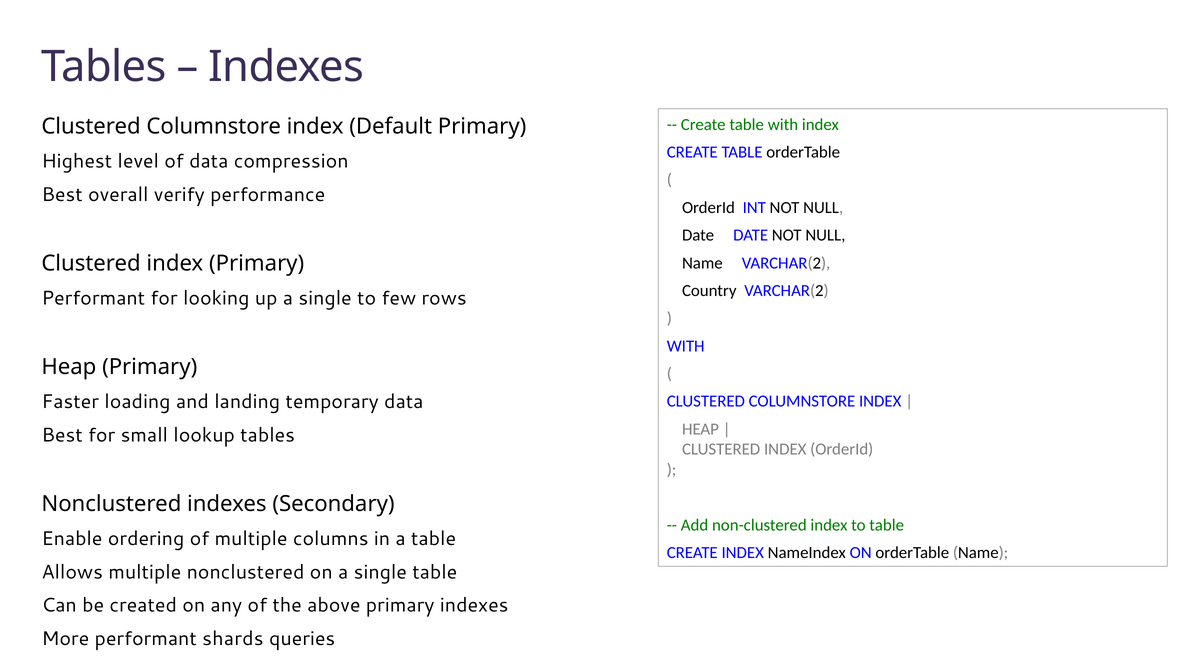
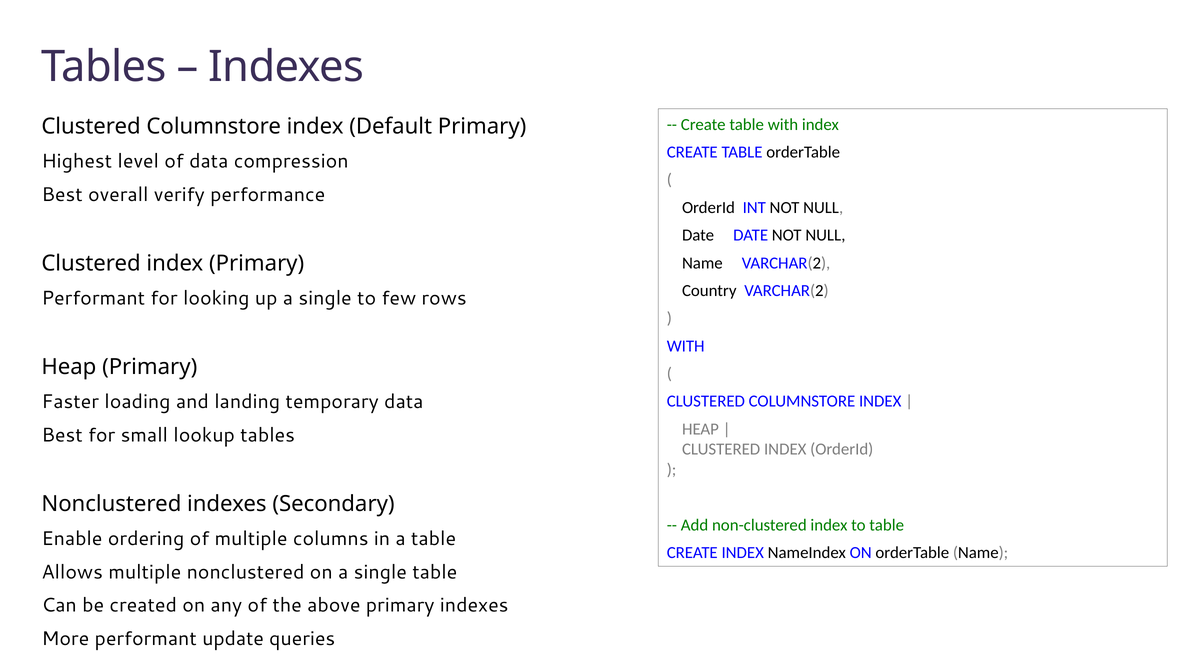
shards: shards -> update (233, 638)
